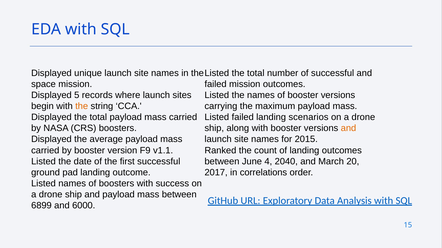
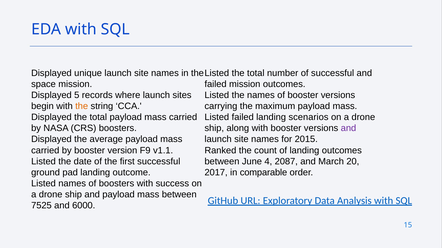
and colour: orange -> purple (348, 129)
2040: 2040 -> 2087 (286, 162)
correlations: correlations -> comparable (264, 173)
6899: 6899 -> 7525 (41, 206)
